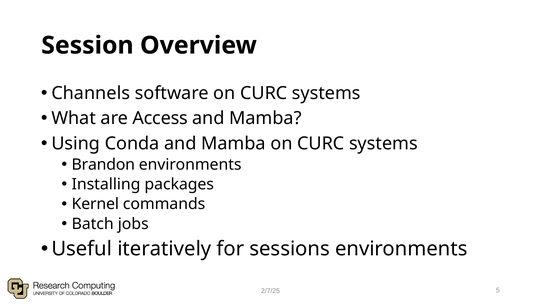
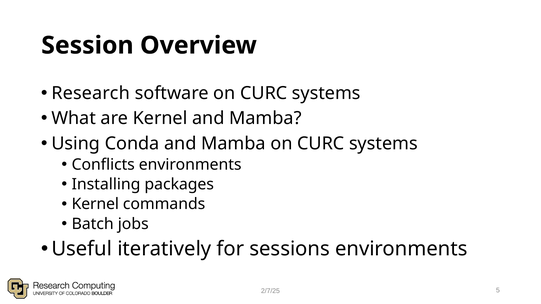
Channels: Channels -> Research (91, 93)
are Access: Access -> Kernel (160, 118)
Brandon: Brandon -> Conflicts (103, 165)
